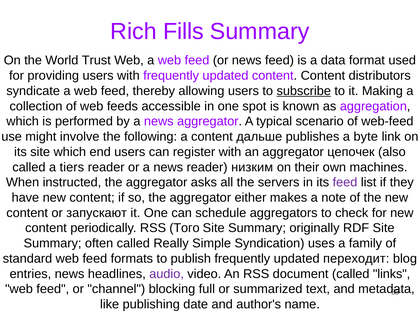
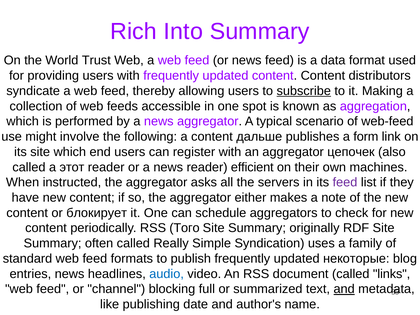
Fills: Fills -> Into (183, 32)
byte: byte -> form (366, 137)
tiers: tiers -> этот (72, 167)
низким: низким -> efficient (252, 167)
запускают: запускают -> блокирует (97, 213)
переходит: переходит -> некоторые (356, 259)
audio colour: purple -> blue (167, 274)
and underline: none -> present (344, 289)
